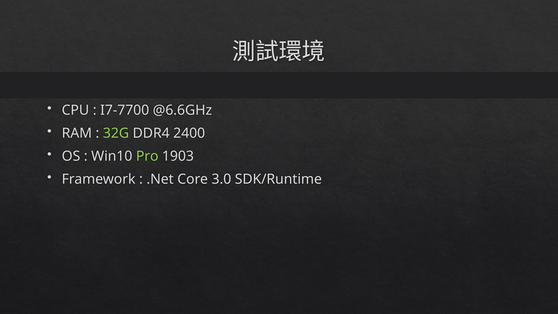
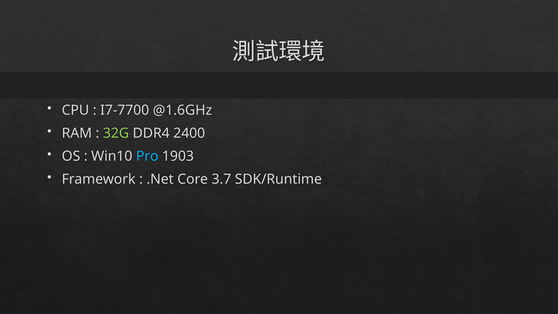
@6.6GHz: @6.6GHz -> @1.6GHz (182, 110)
Pro colour: light green -> light blue (147, 156)
3.0: 3.0 -> 3.7 (221, 179)
